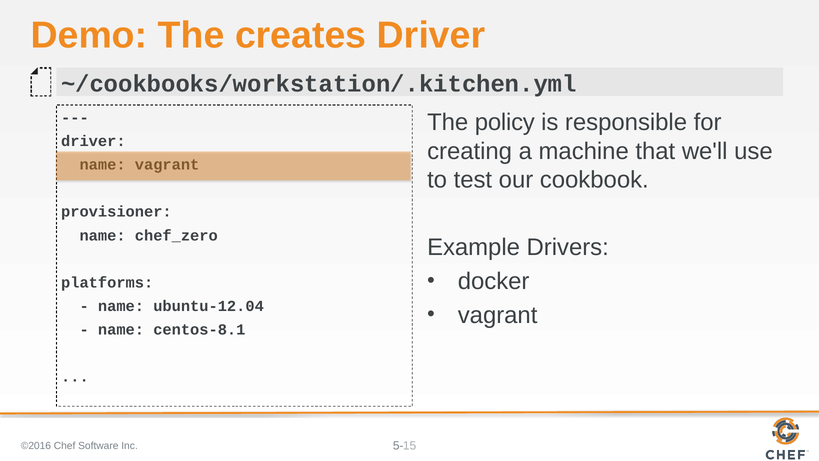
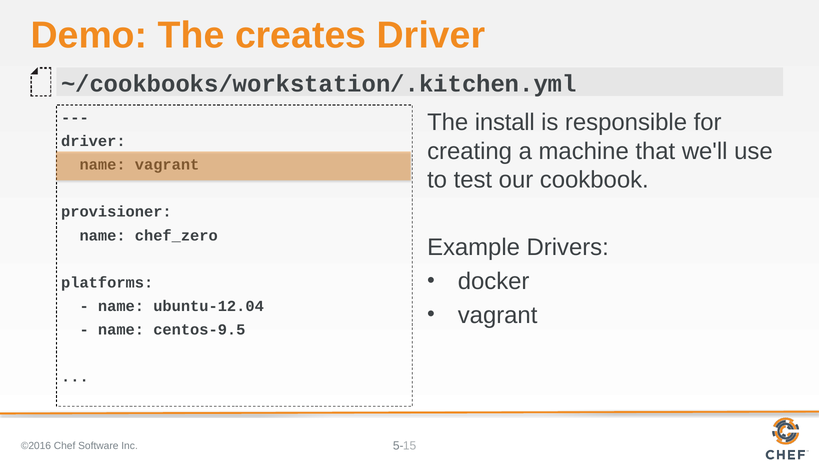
policy: policy -> install (505, 122)
centos-8.1: centos-8.1 -> centos-9.5 (199, 329)
